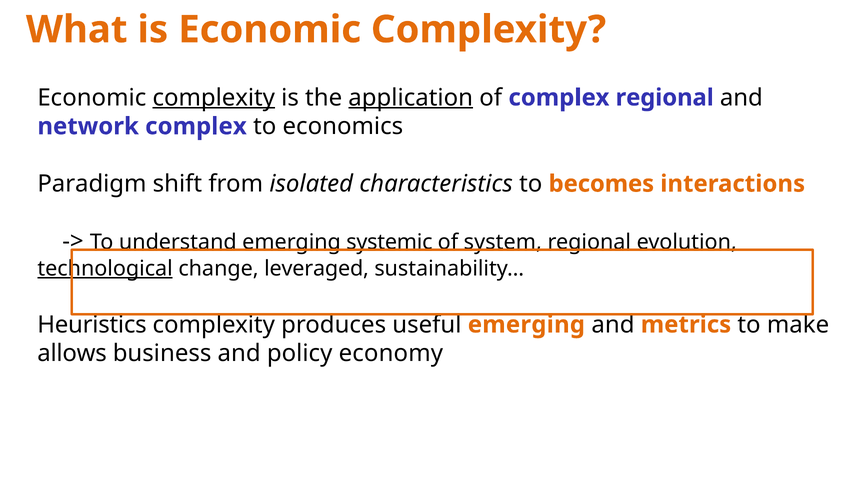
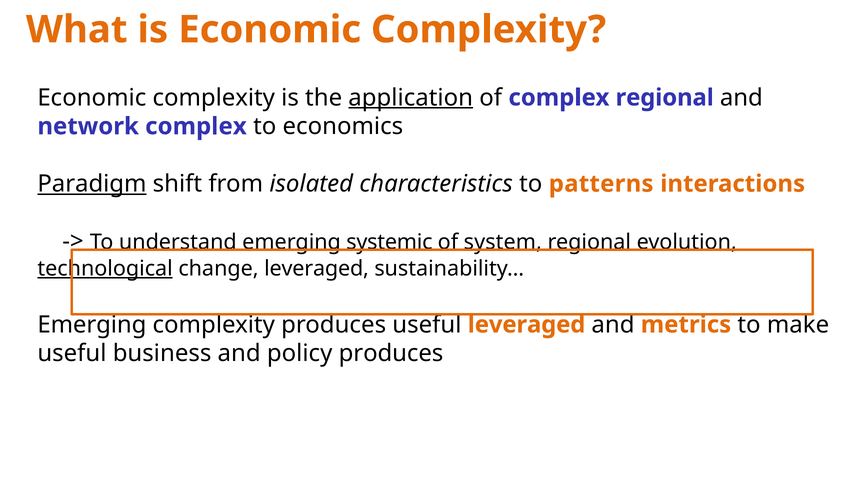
complexity underline: present -> none (214, 98)
Paradigm underline: none -> present (92, 184)
becomes: becomes -> patterns (601, 184)
Heuristics: Heuristics -> Emerging (92, 325)
useful emerging: emerging -> leveraged (527, 325)
allows: allows -> useful (72, 354)
policy economy: economy -> produces (391, 354)
